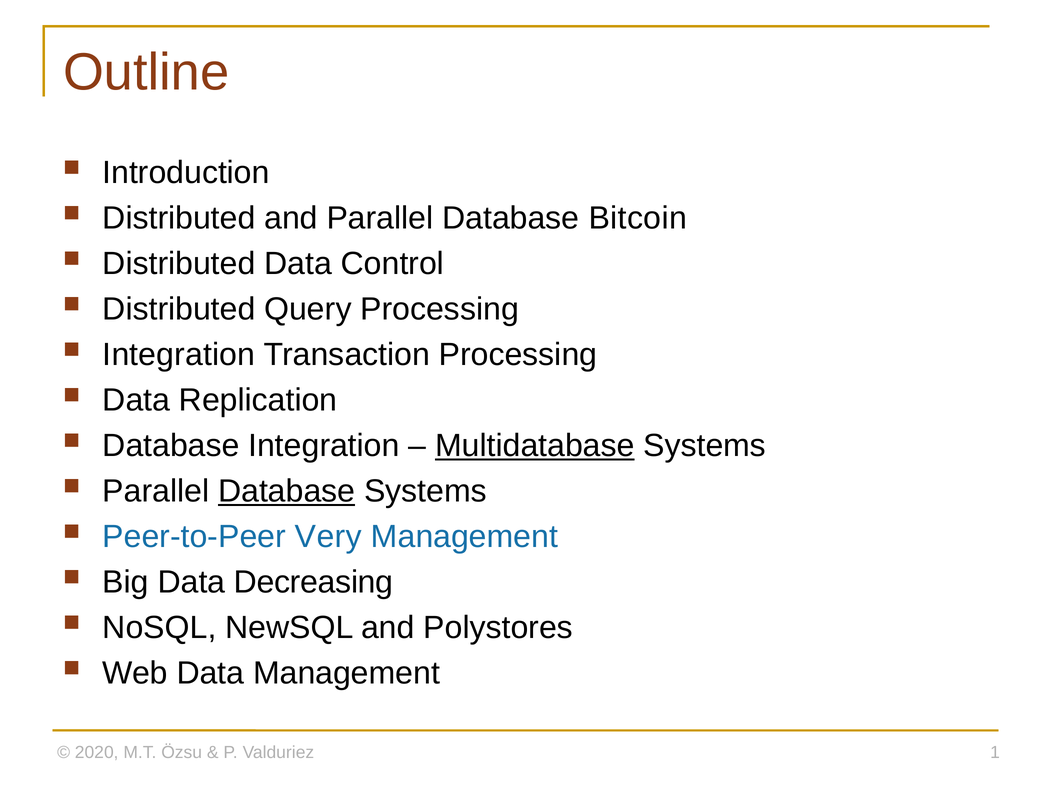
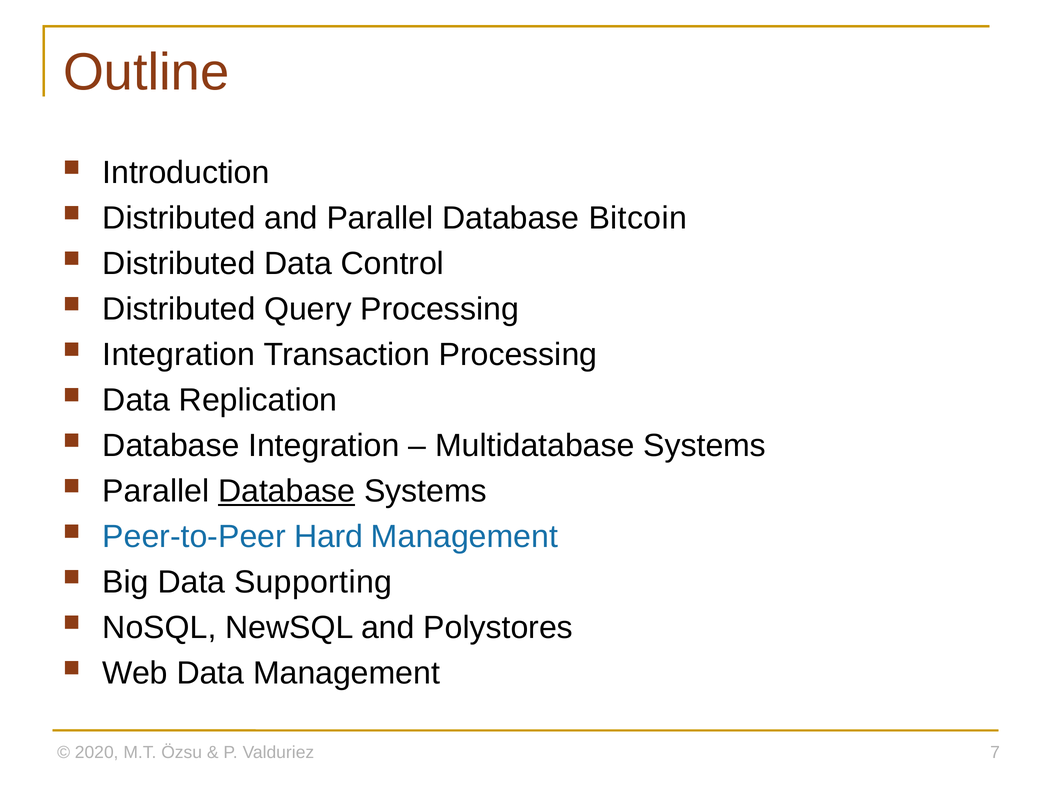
Multidatabase underline: present -> none (535, 446)
Very: Very -> Hard (329, 537)
Decreasing: Decreasing -> Supporting (313, 582)
1: 1 -> 7 (995, 753)
